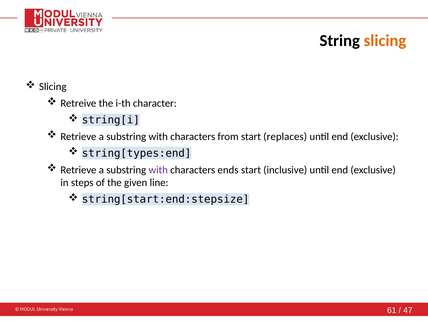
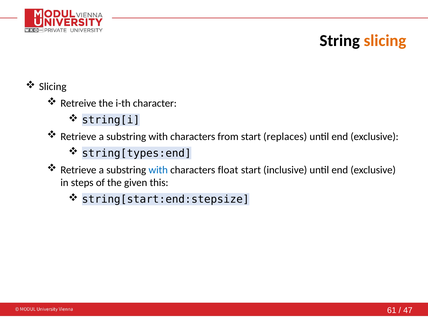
with colour: purple -> blue (158, 170)
ends: ends -> float (228, 170)
line: line -> this (159, 183)
